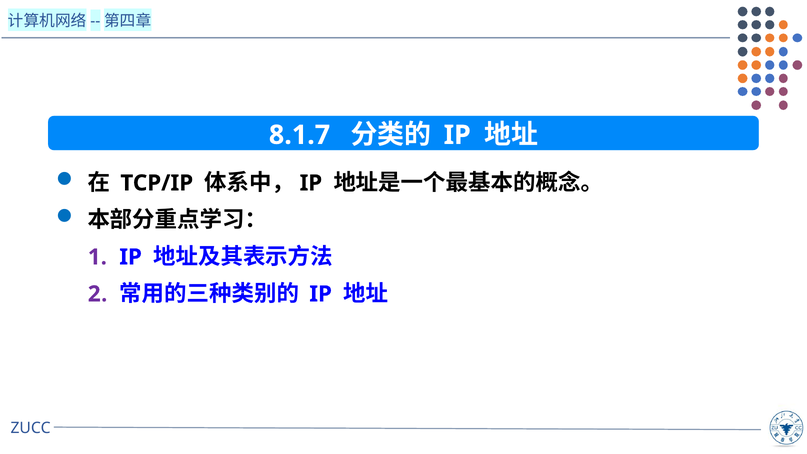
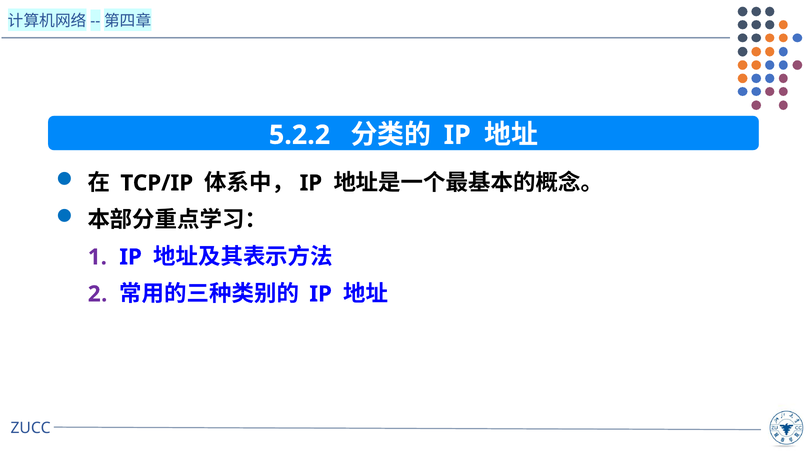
8.1.7: 8.1.7 -> 5.2.2 (300, 135)
